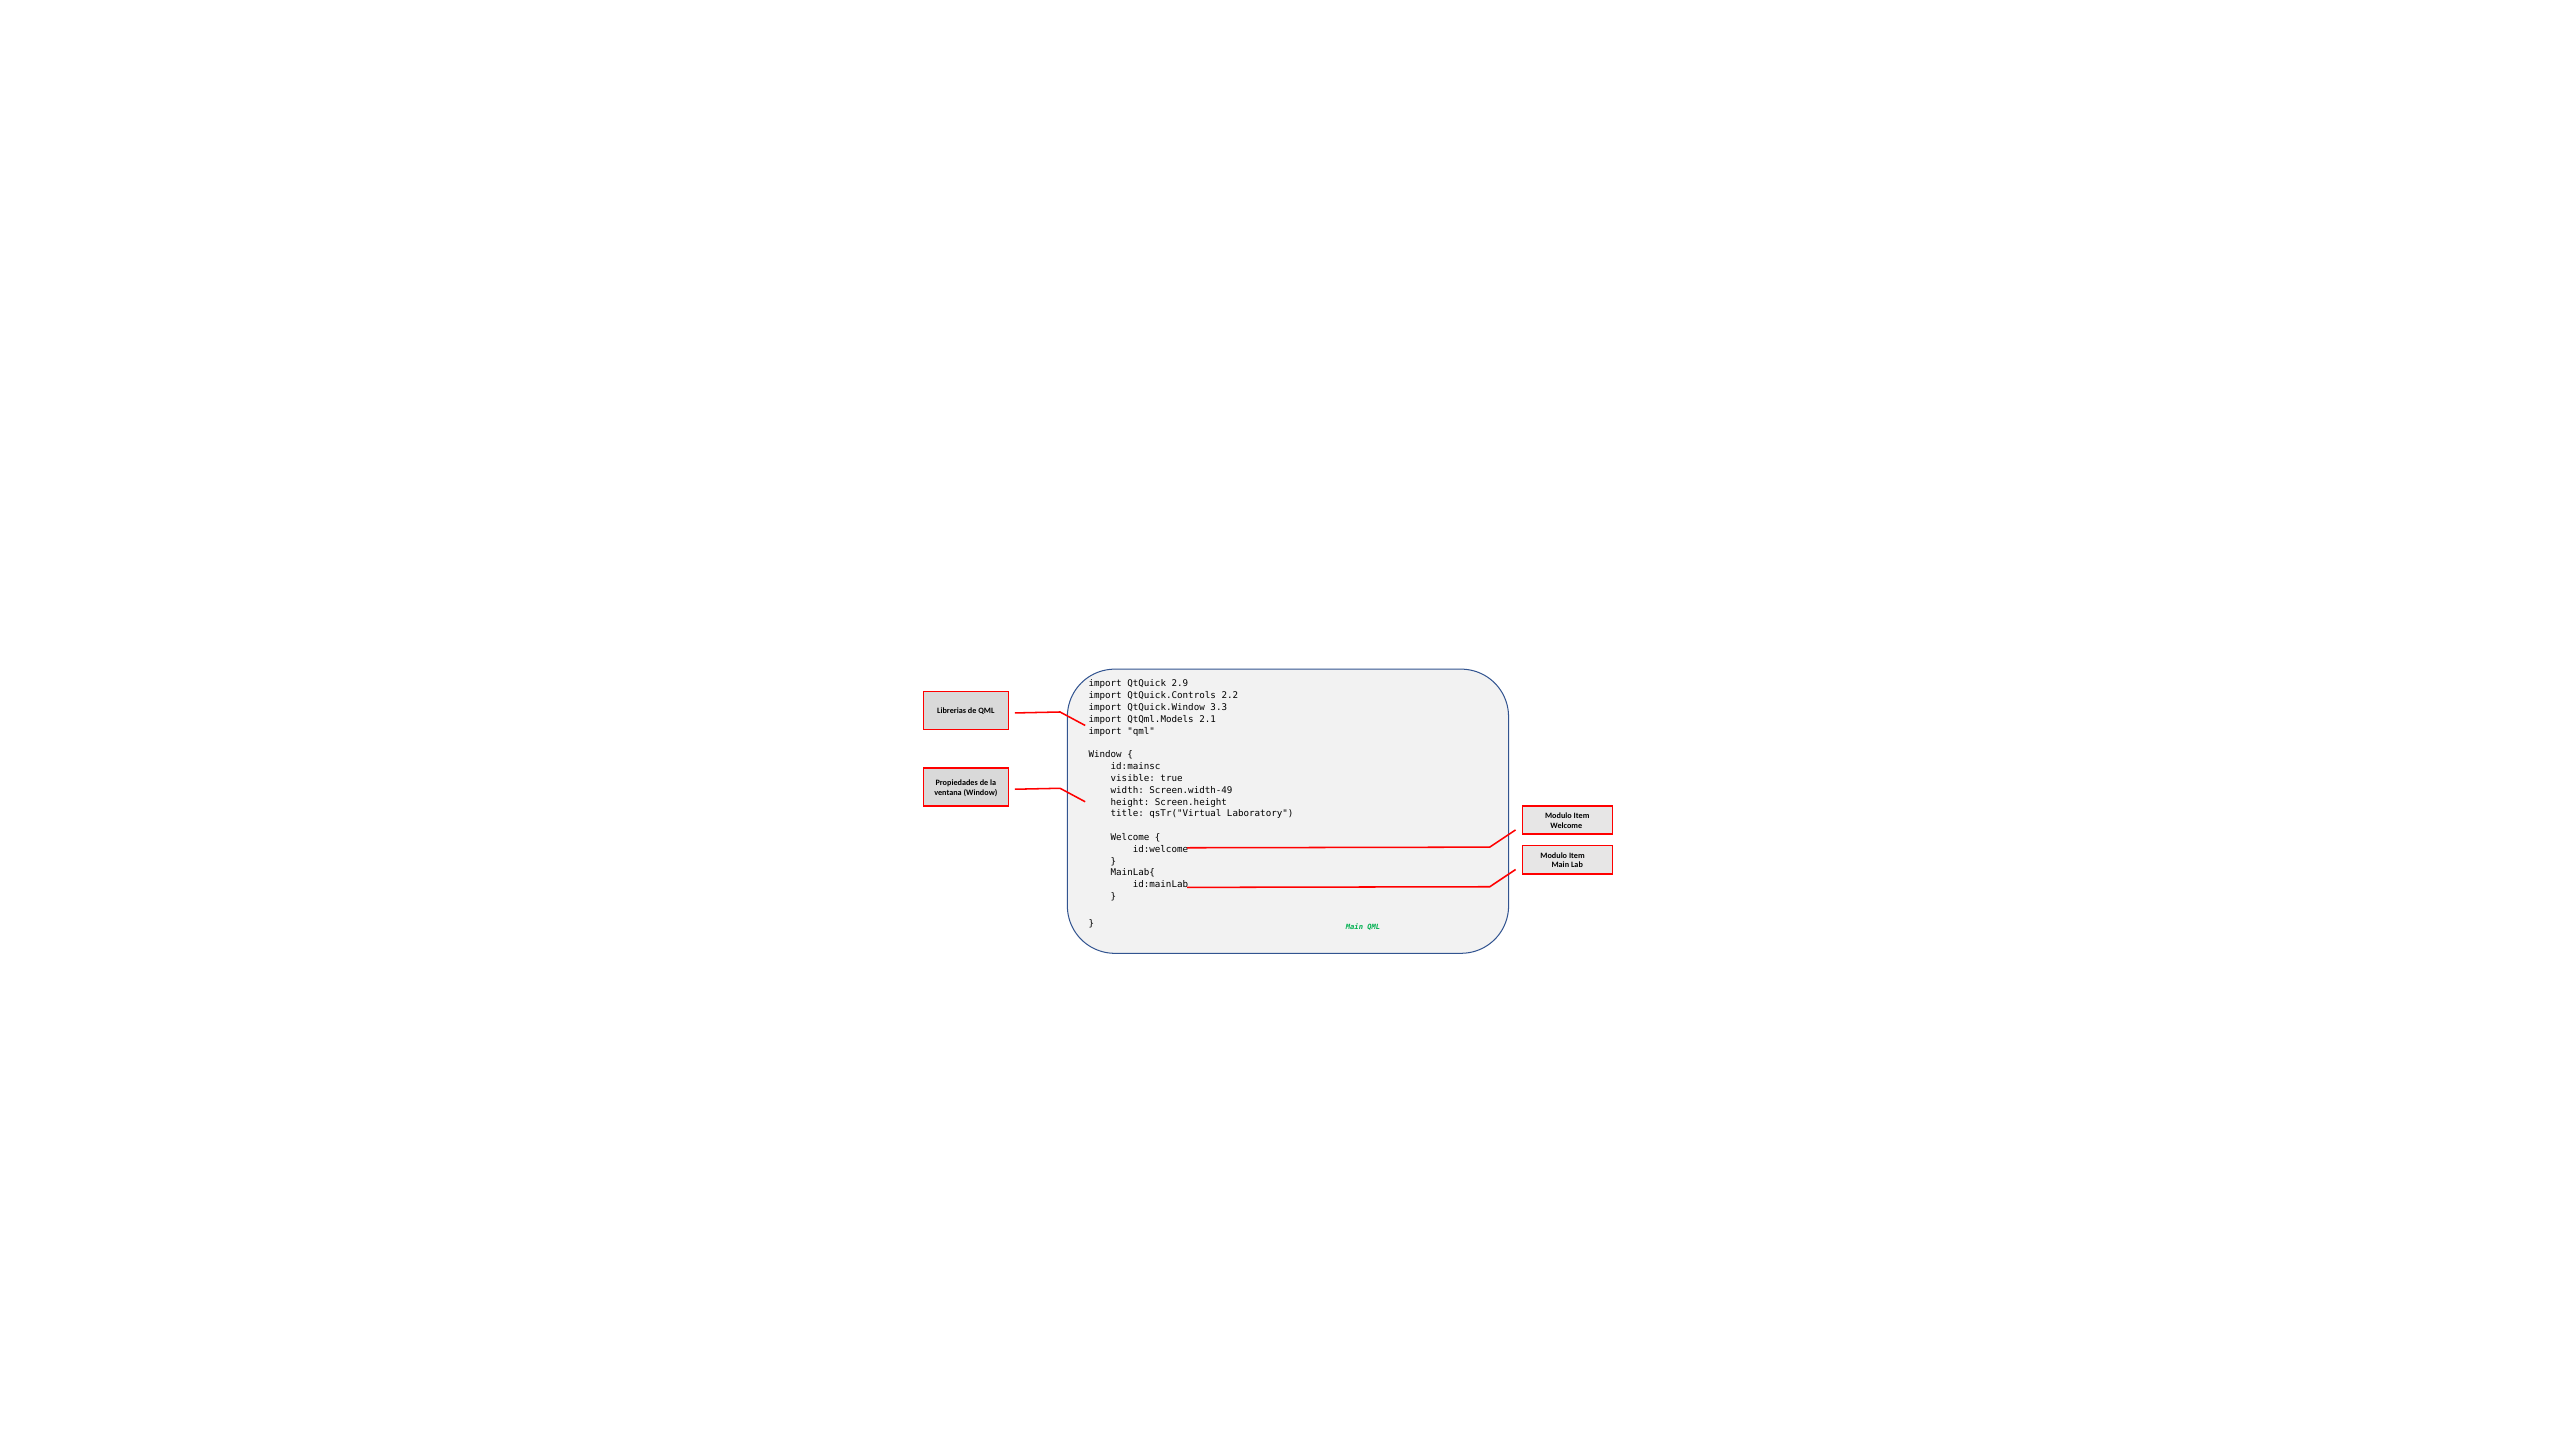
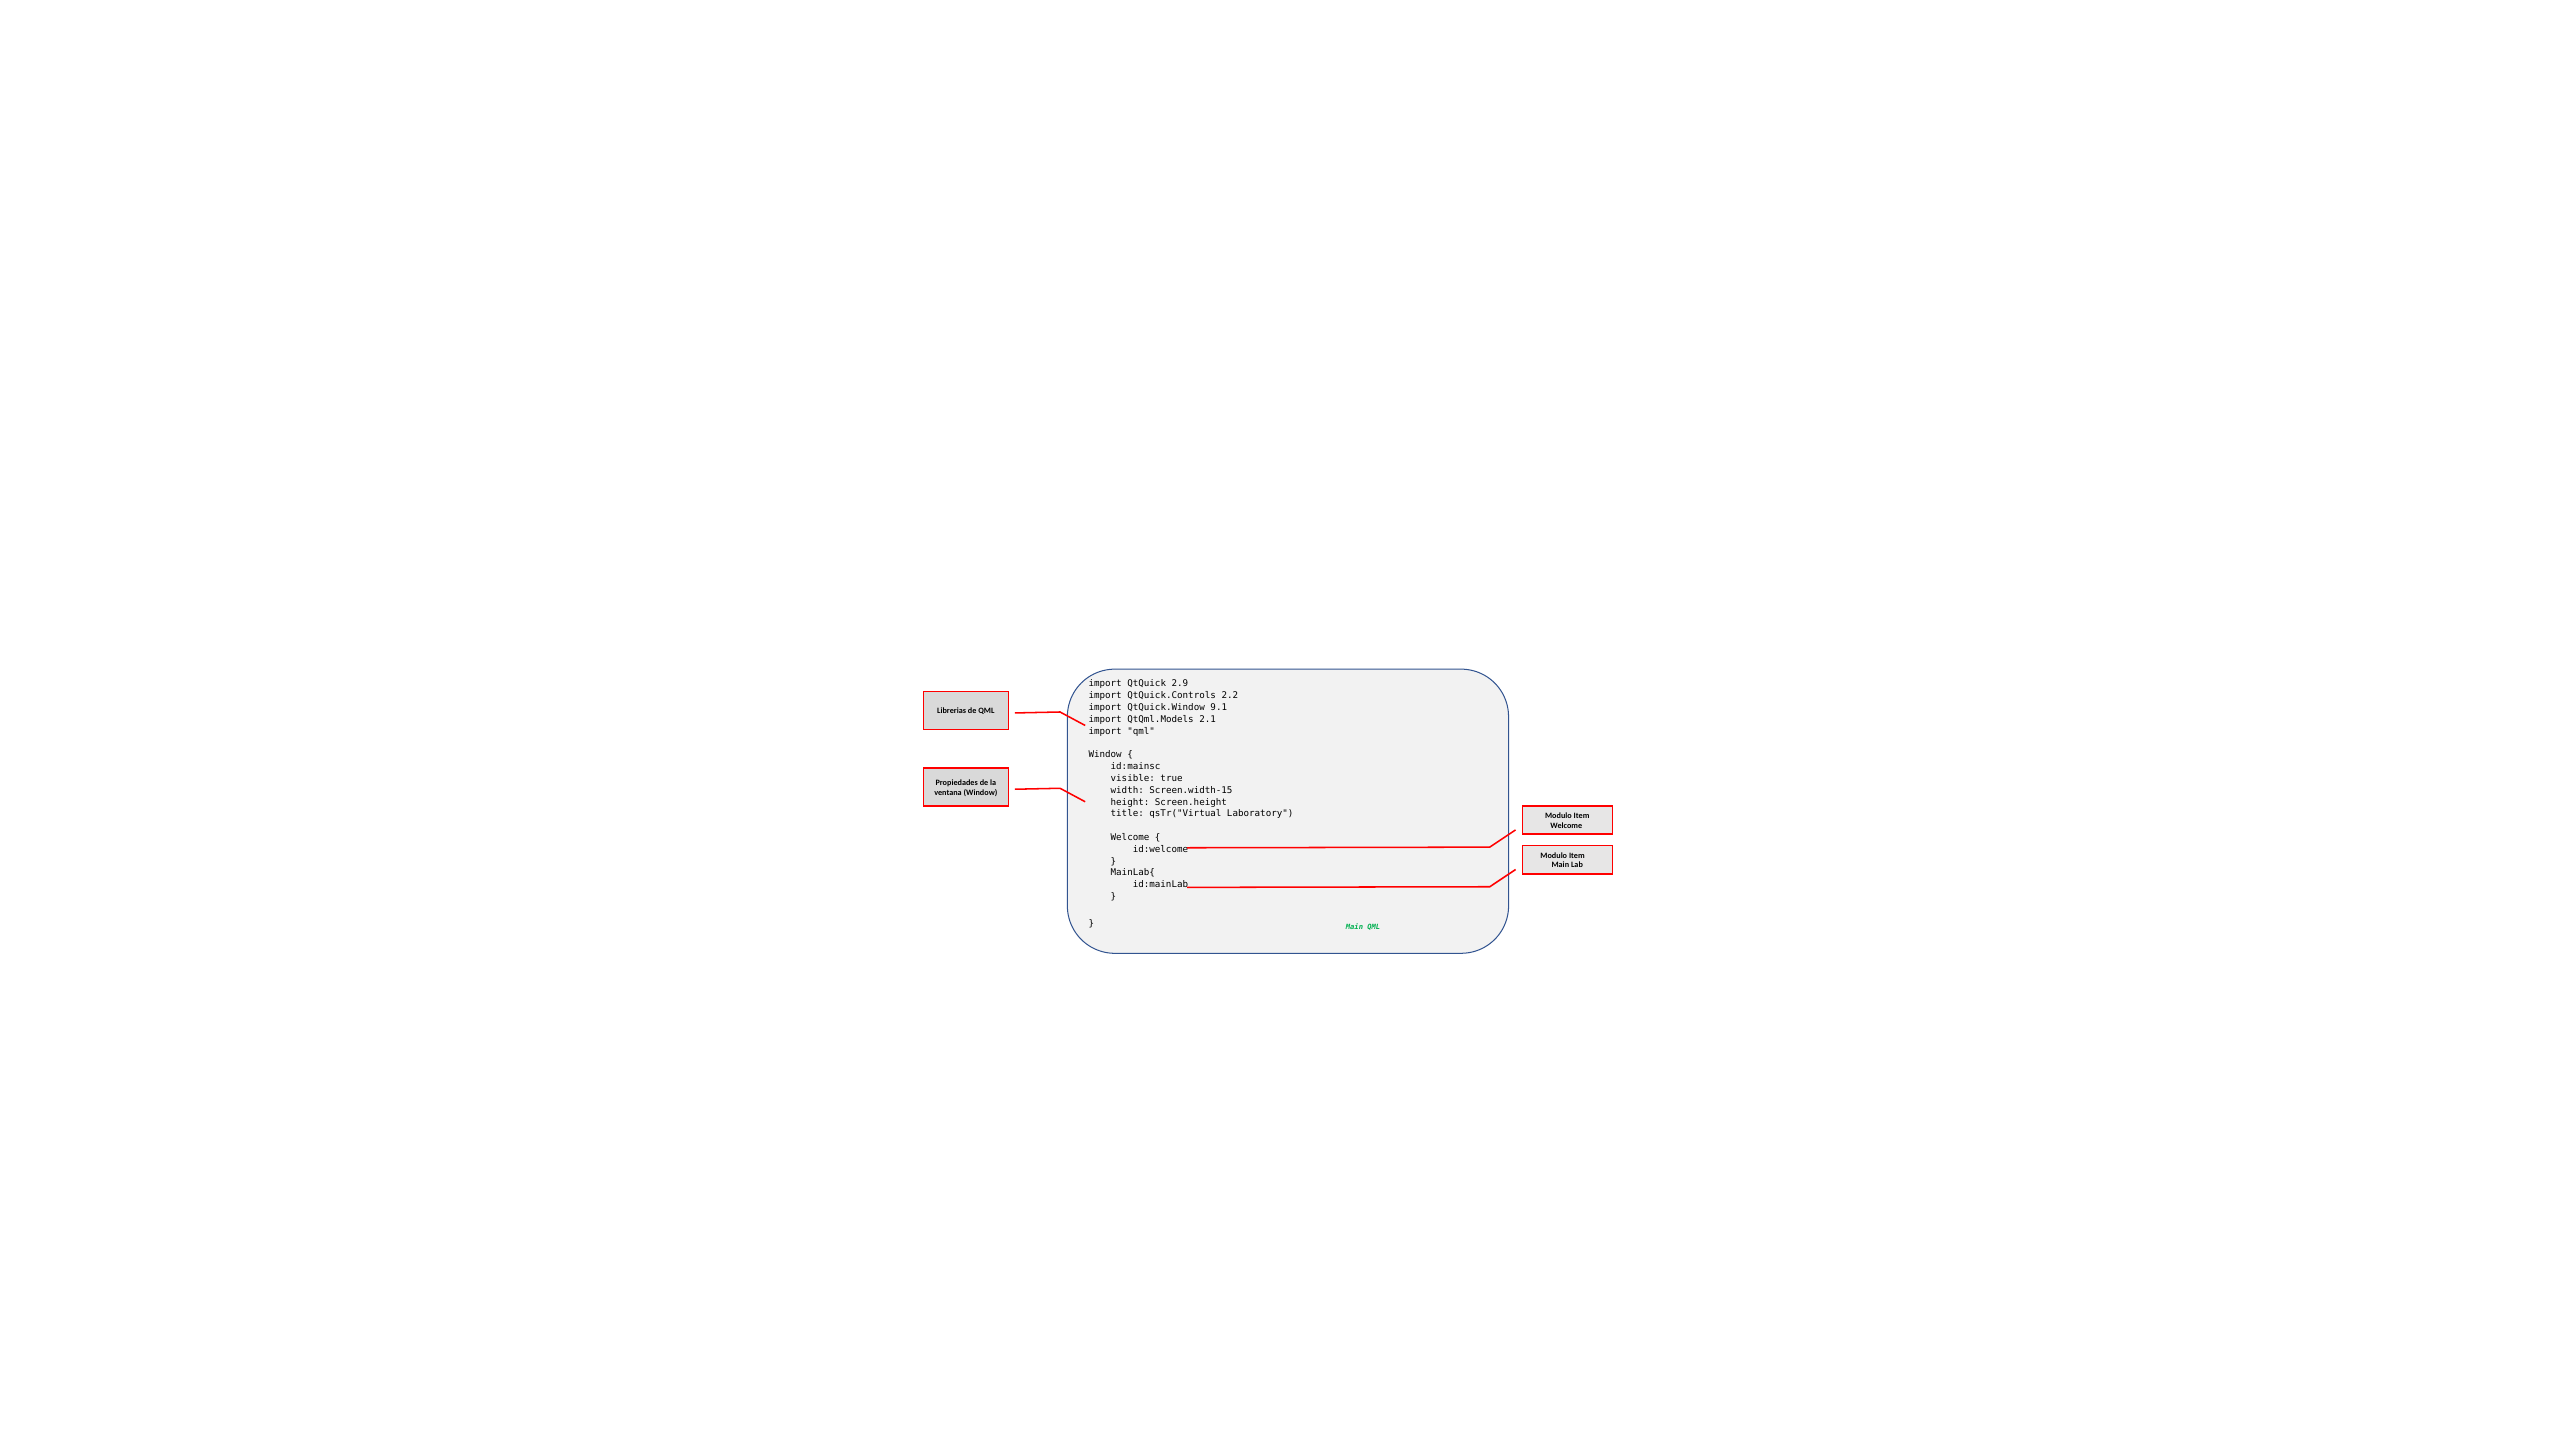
3.3: 3.3 -> 9.1 (1219, 707)
Screen.width-49: Screen.width-49 -> Screen.width-15 (1191, 790)
